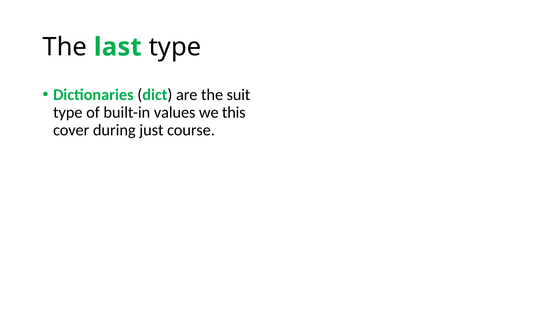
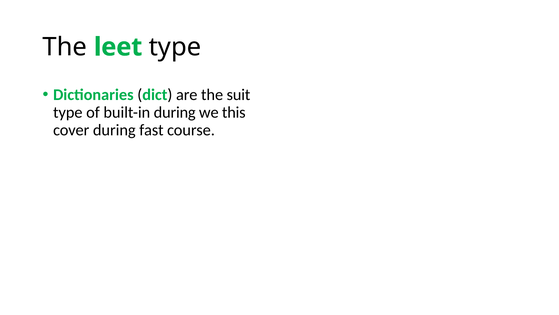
last: last -> leet (118, 47)
built-in values: values -> during (175, 112)
just: just -> fast (151, 130)
